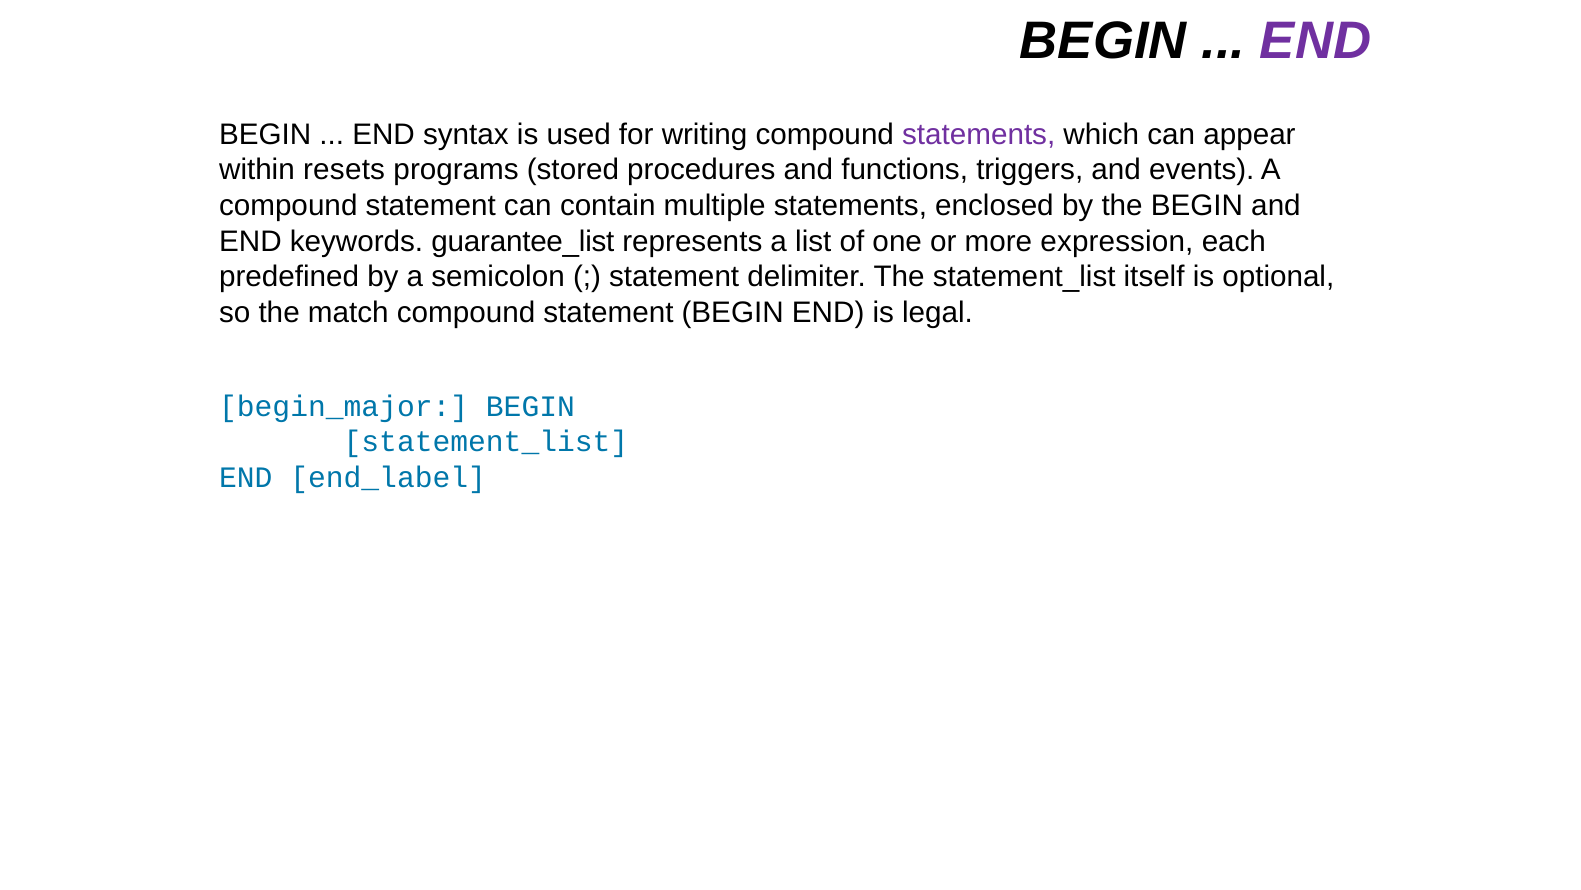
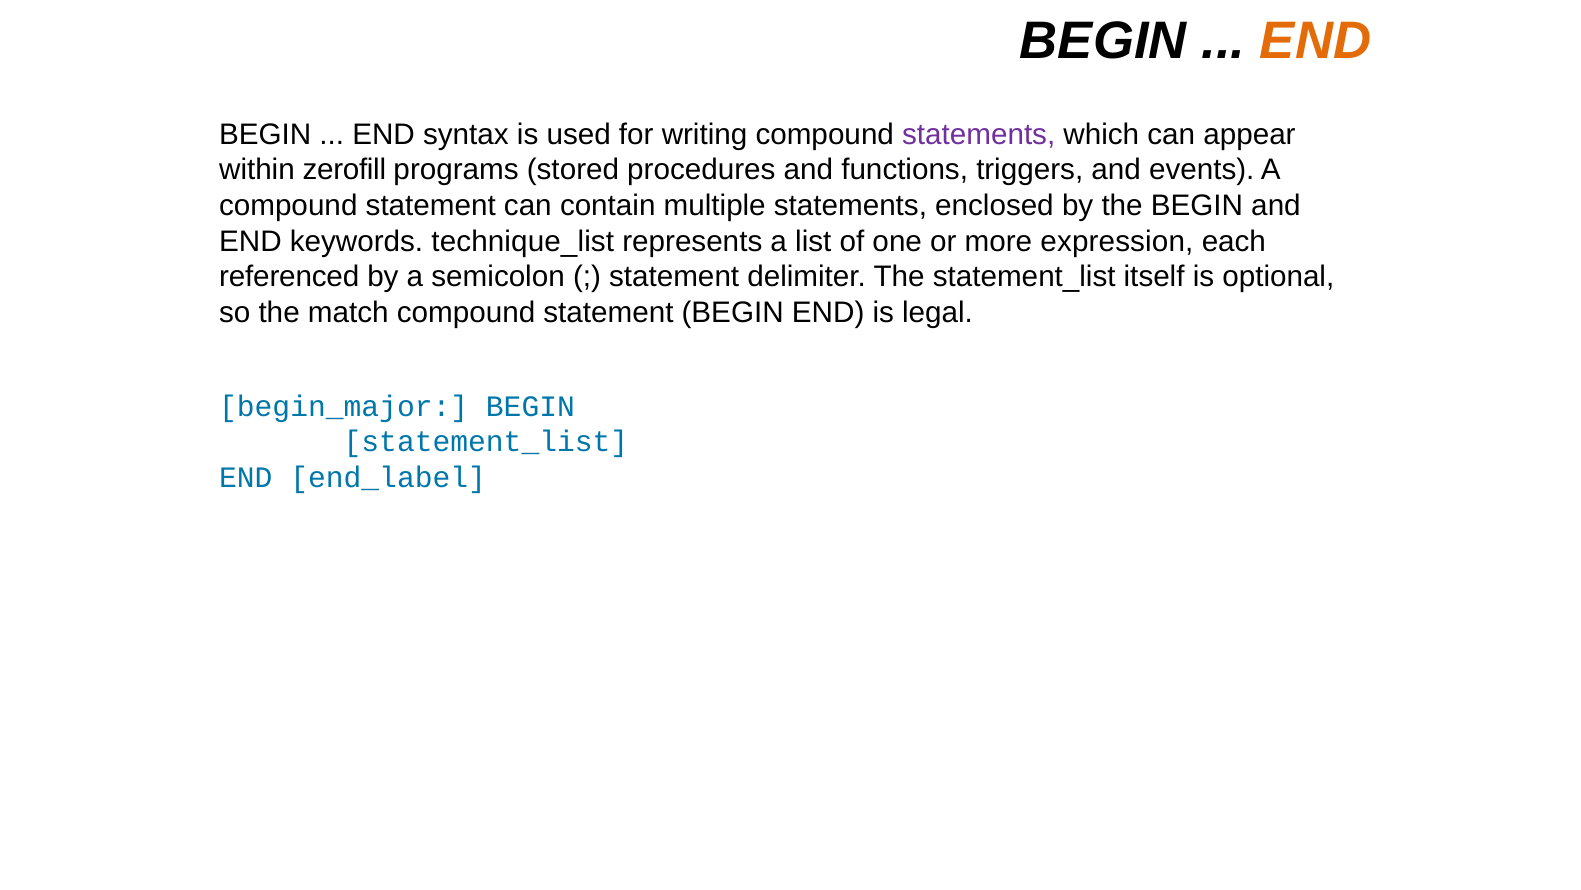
END colour: purple -> orange (1316, 41)
resets: resets -> zerofill (344, 170)
guarantee_list: guarantee_list -> technique_list (523, 241)
predefined: predefined -> referenced (289, 277)
